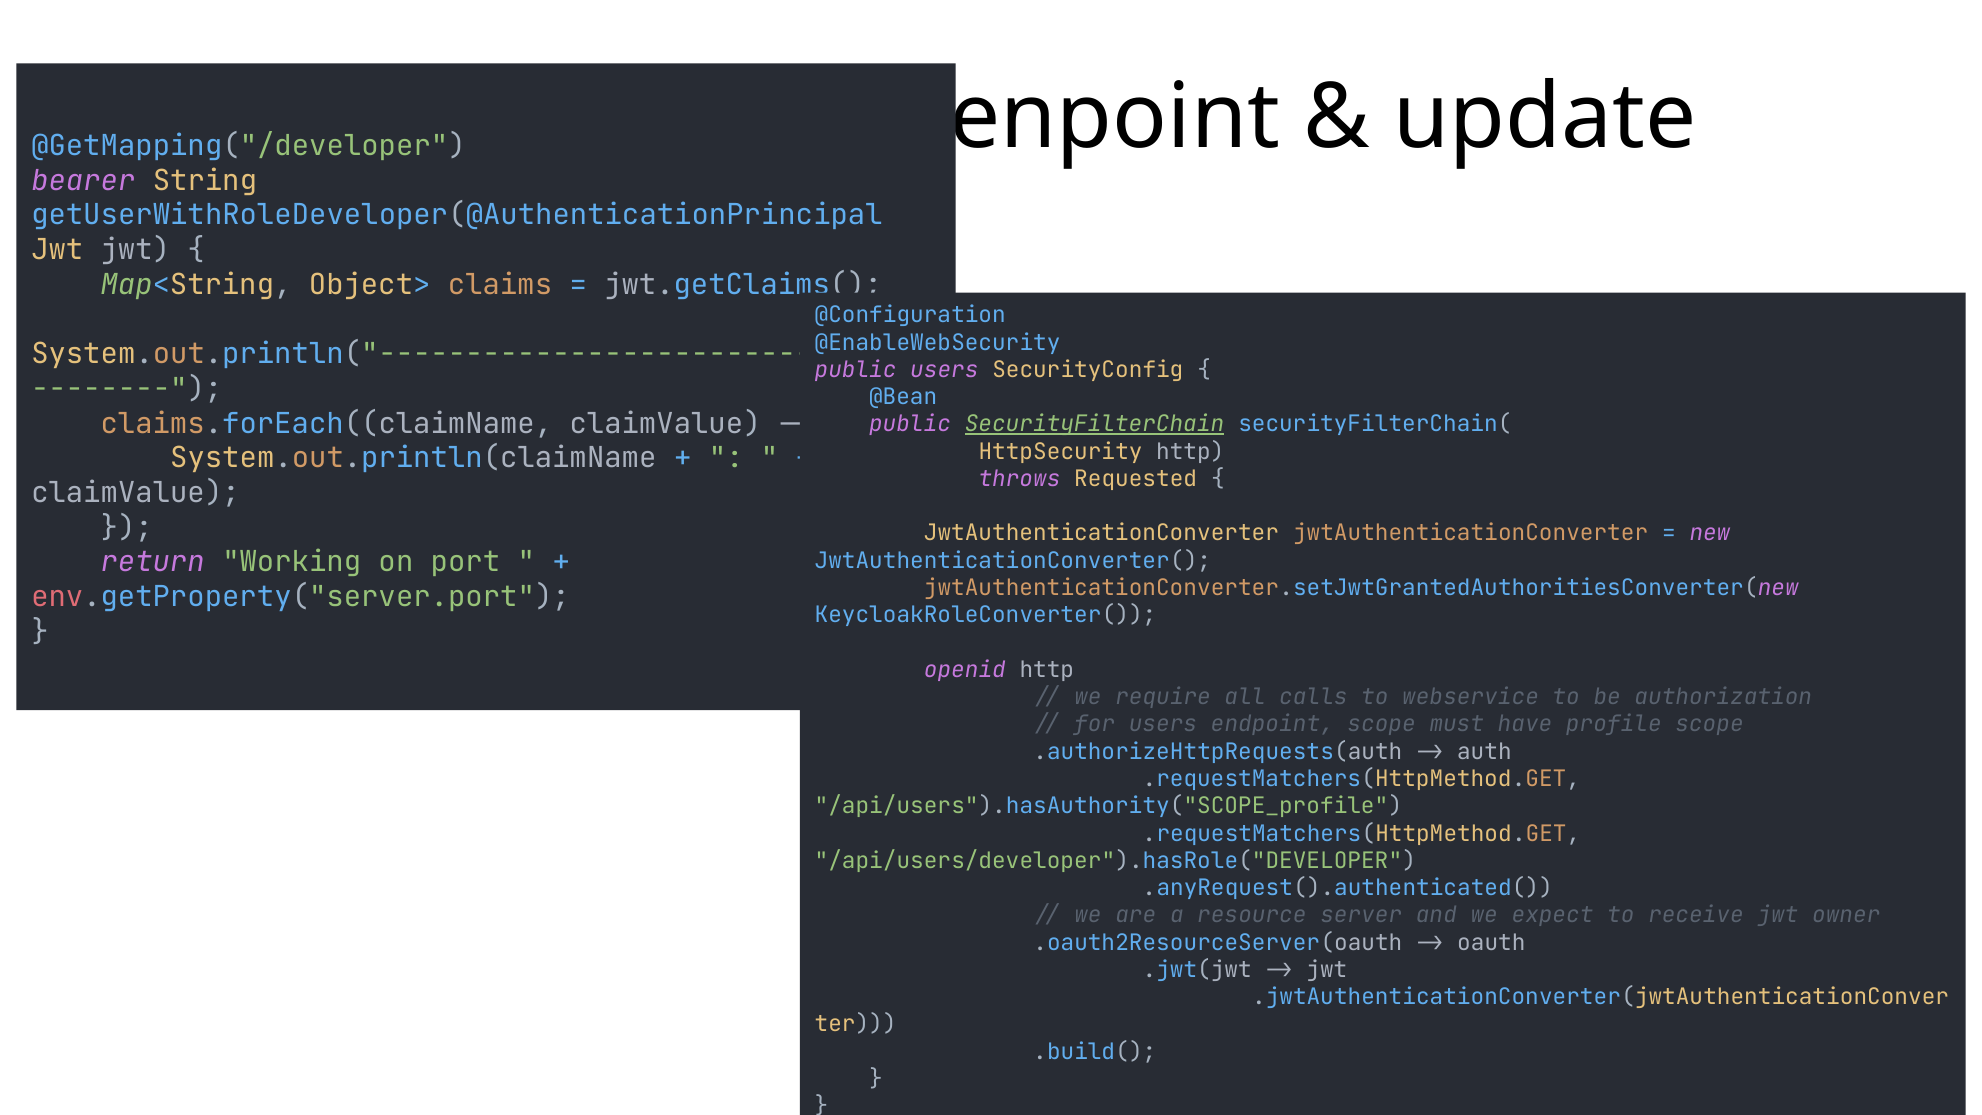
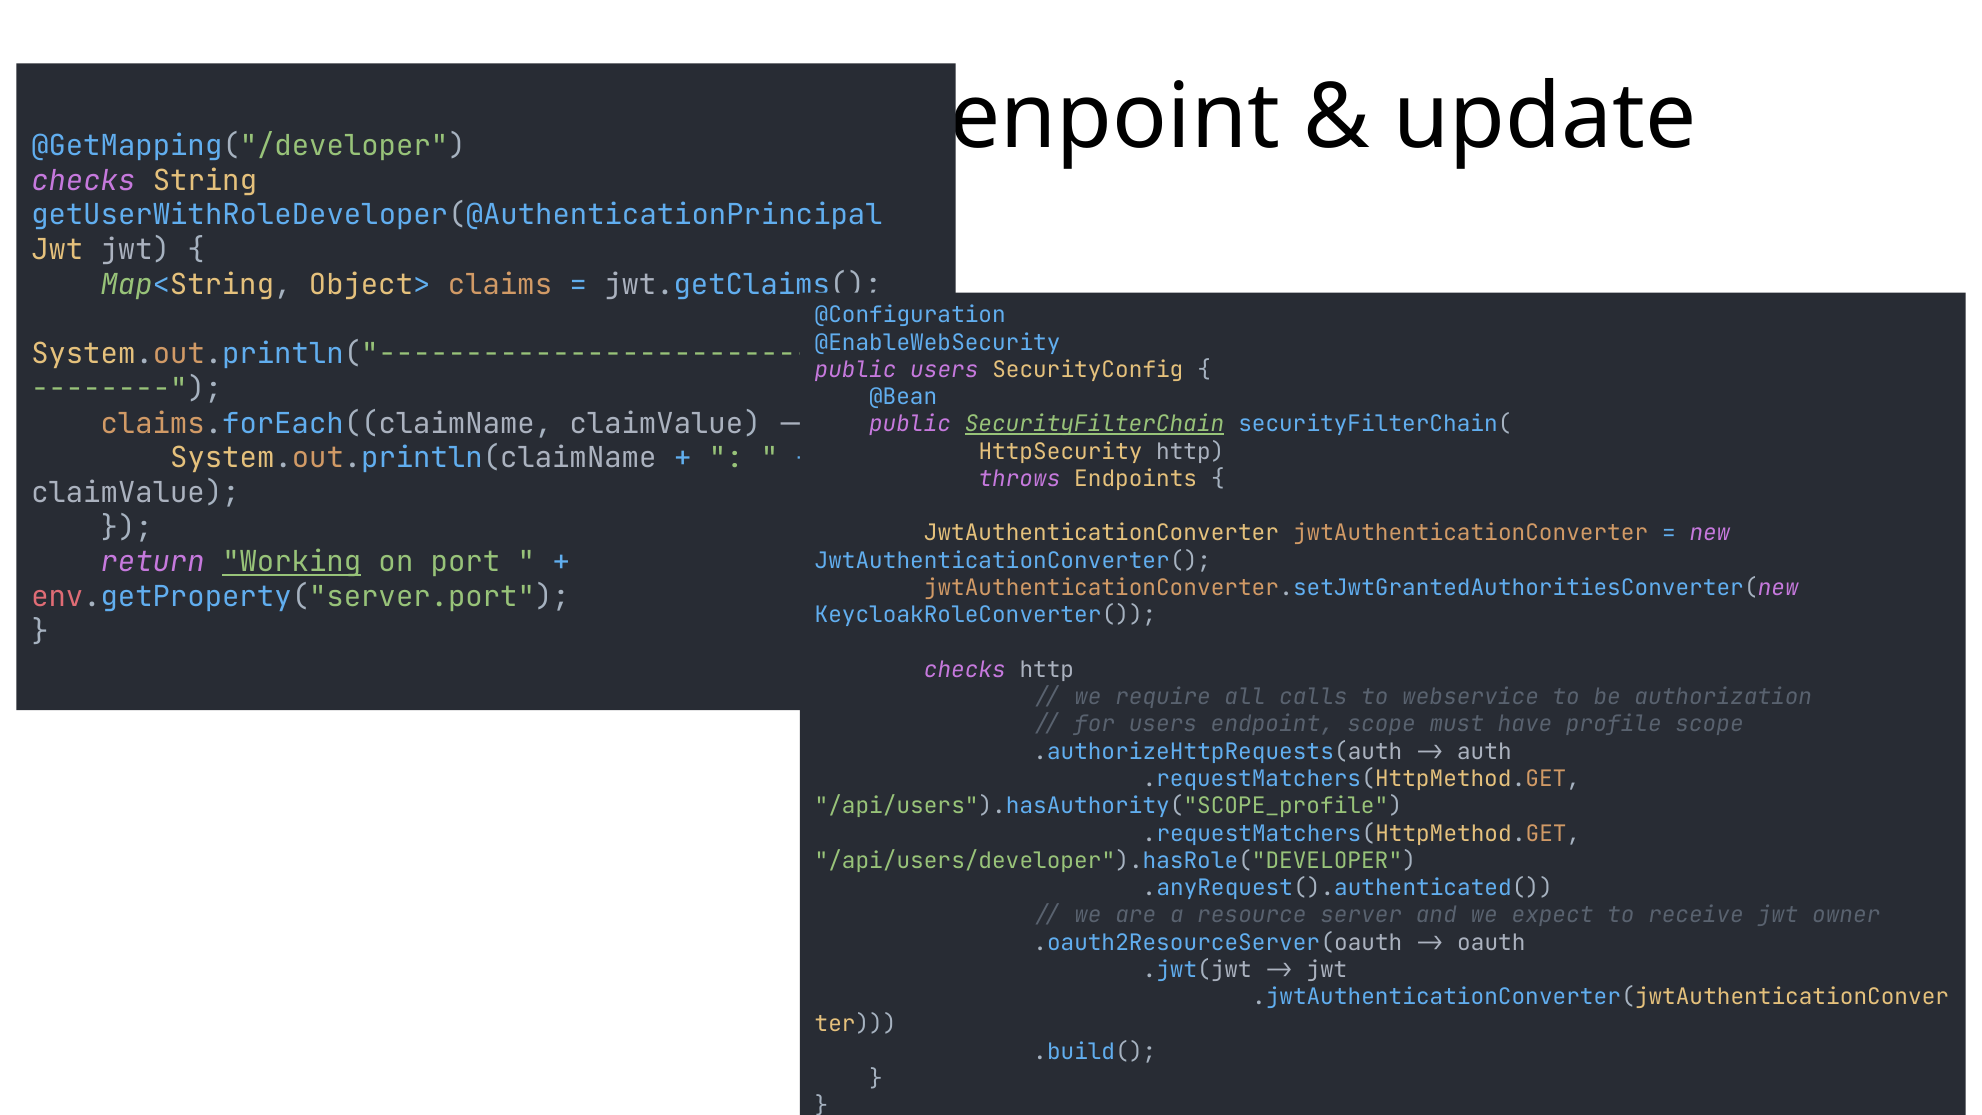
bearer: bearer -> checks (83, 180)
Requested: Requested -> Endpoints (1136, 479)
Working underline: none -> present (292, 562)
openid: openid -> checks (965, 670)
